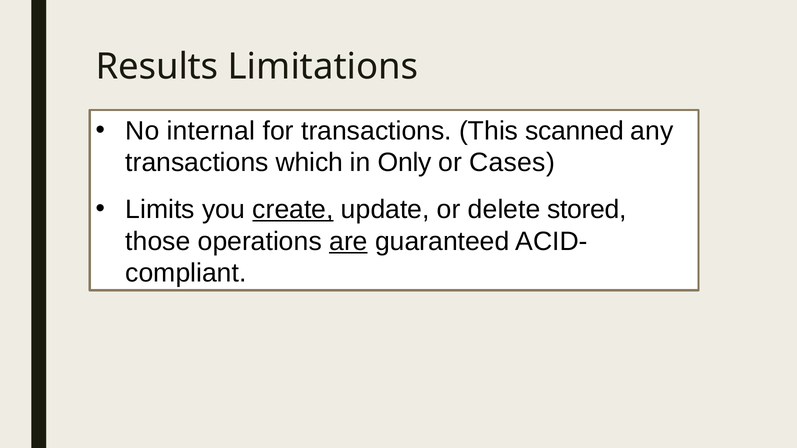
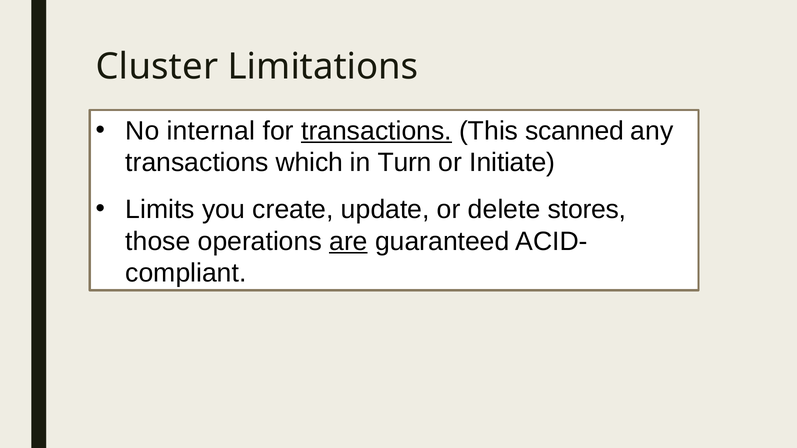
Results: Results -> Cluster (157, 67)
transactions underline: none -> present (376, 131)
Only: Only -> Turn (405, 163)
Cases: Cases -> Initiate (512, 163)
create underline: present -> none (293, 210)
stored: stored -> stores (587, 210)
